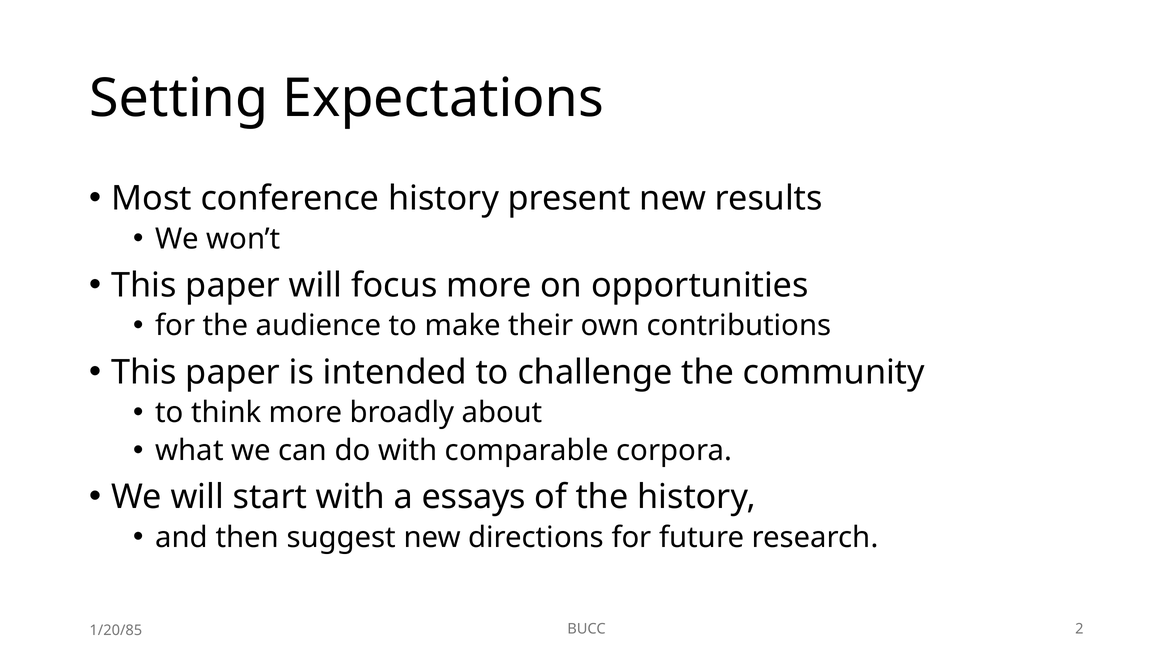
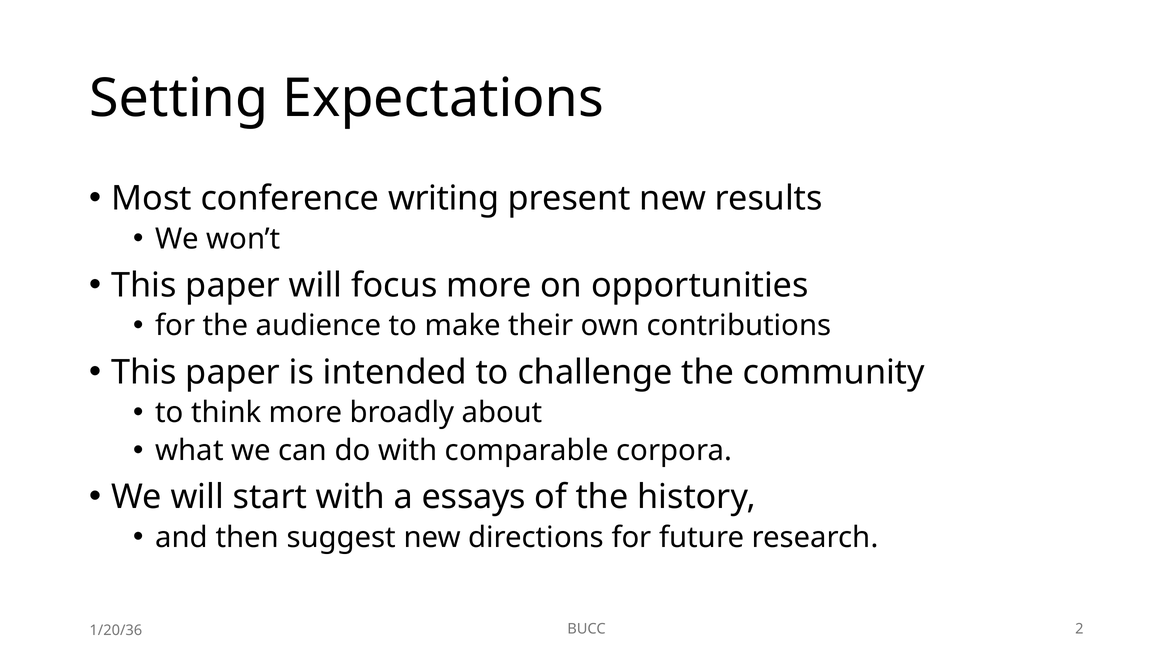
conference history: history -> writing (444, 198)
1/20/85: 1/20/85 -> 1/20/36 (116, 630)
